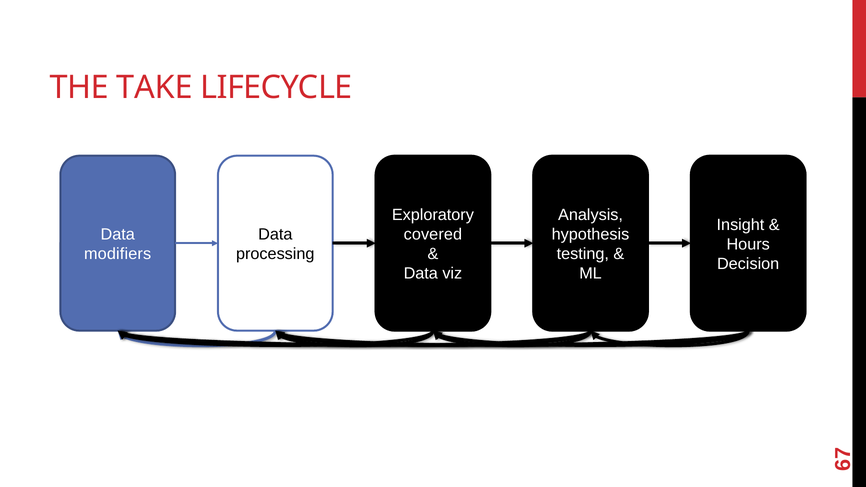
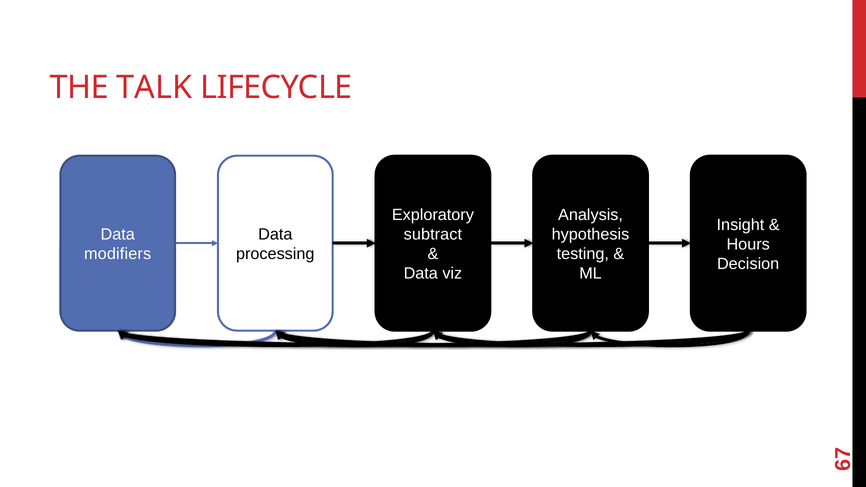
TAKE: TAKE -> TALK (154, 88)
covered: covered -> subtract (433, 235)
